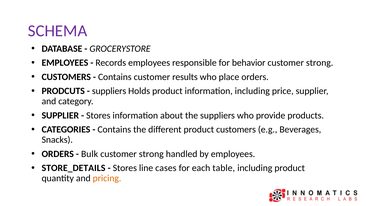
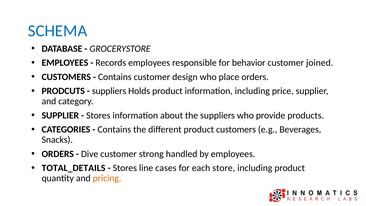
SCHEMA colour: purple -> blue (58, 31)
strong: strong -> joined (320, 63)
results: results -> design (185, 77)
Bulk: Bulk -> Dive (90, 154)
STORE_DETAILS: STORE_DETAILS -> TOTAL_DETAILS (74, 168)
table: table -> store (224, 168)
